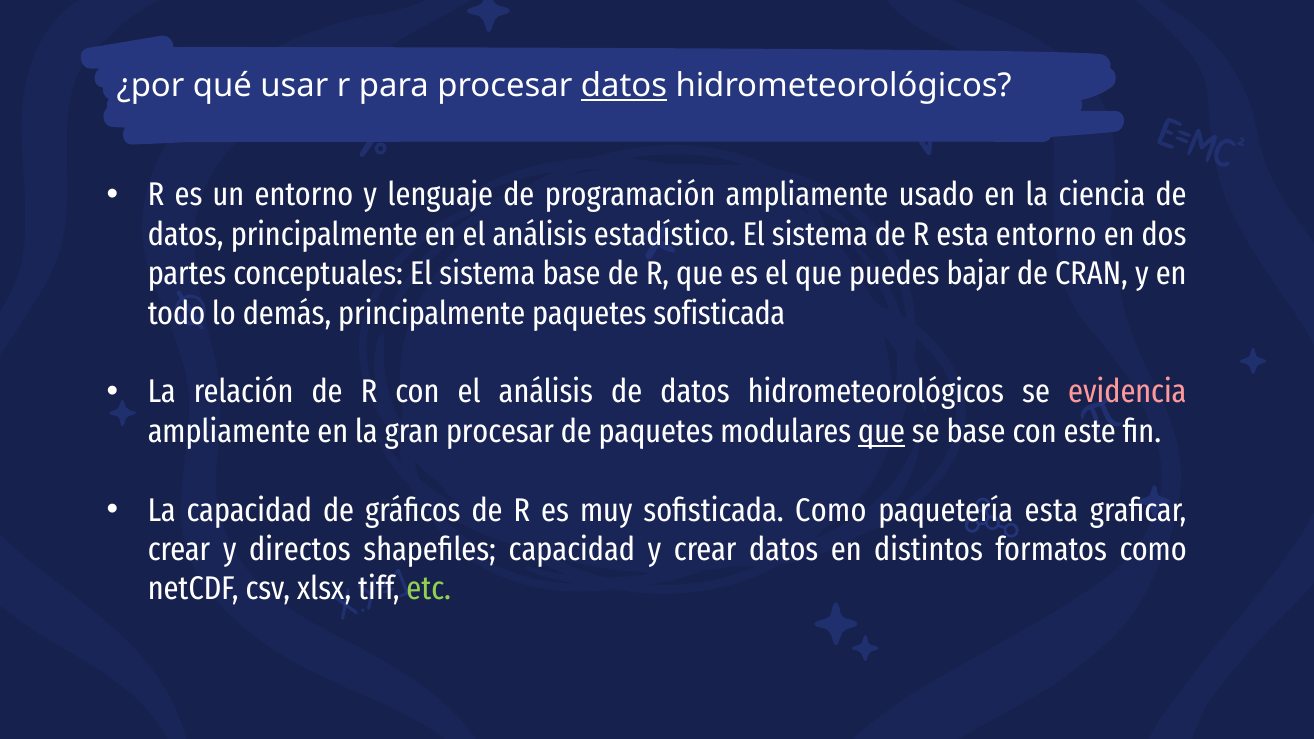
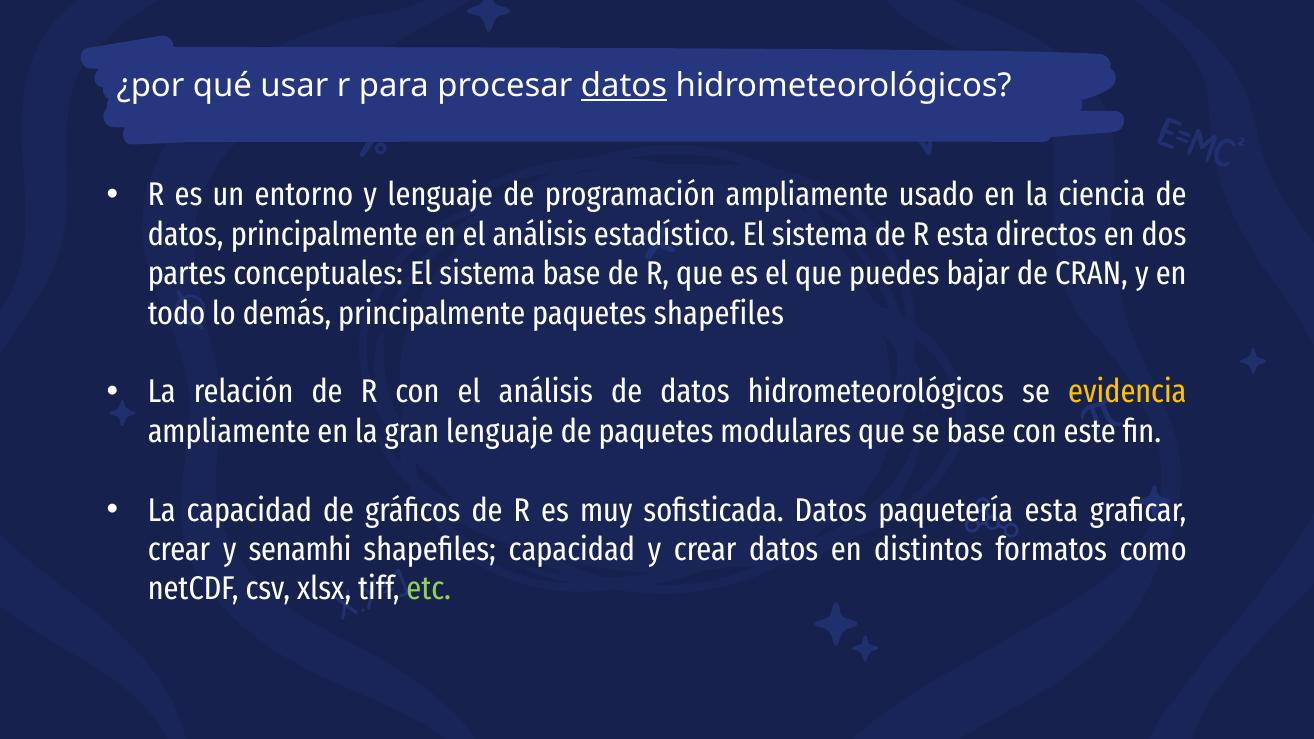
esta entorno: entorno -> directos (1046, 234)
paquetes sofisticada: sofisticada -> shapefiles (719, 313)
evidencia colour: pink -> yellow (1127, 392)
gran procesar: procesar -> lenguaje (500, 432)
que underline: present -> none (882, 432)
sofisticada Como: Como -> Datos (831, 510)
directos: directos -> senamhi (300, 550)
